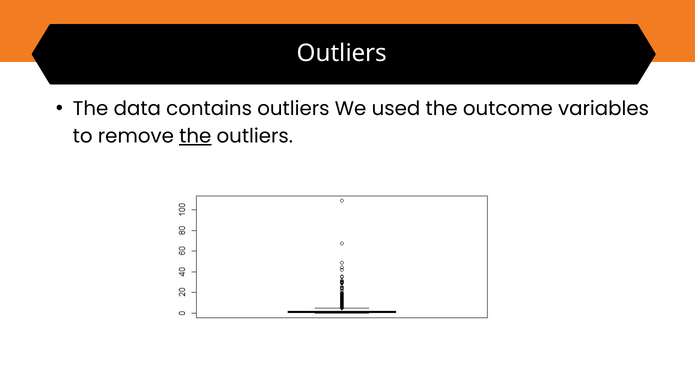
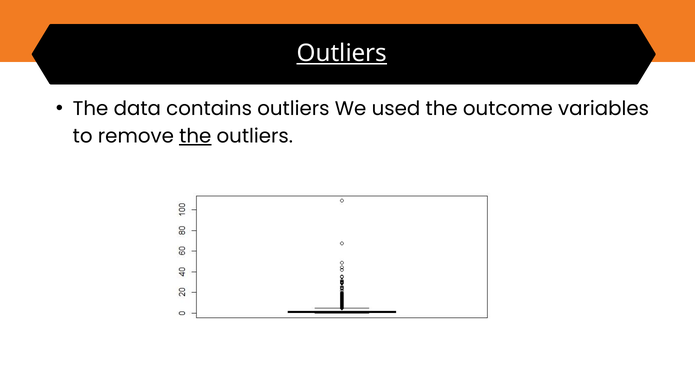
Outliers underline: none -> present (342, 53)
